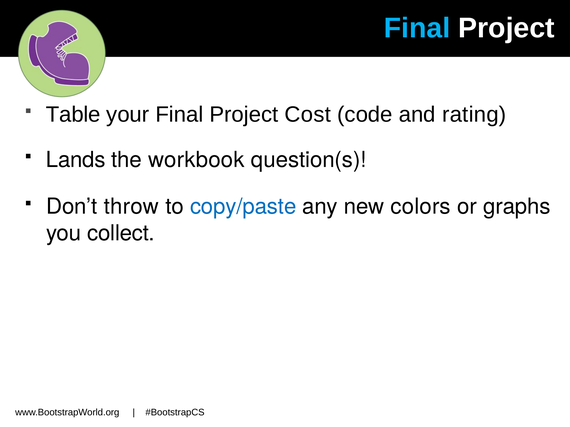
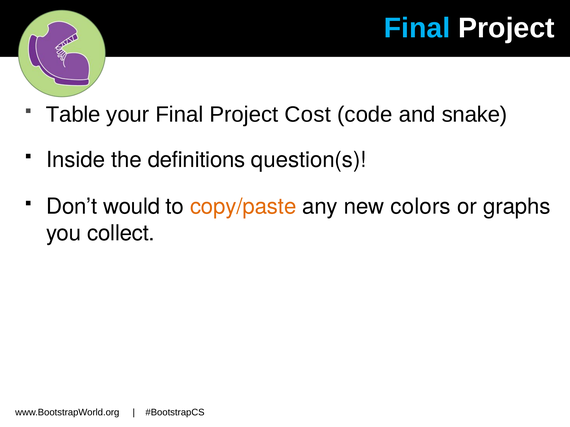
rating: rating -> snake (474, 115)
Lands: Lands -> Inside (76, 160)
workbook: workbook -> definitions (197, 160)
throw: throw -> would (132, 207)
copy/paste colour: blue -> orange (243, 207)
